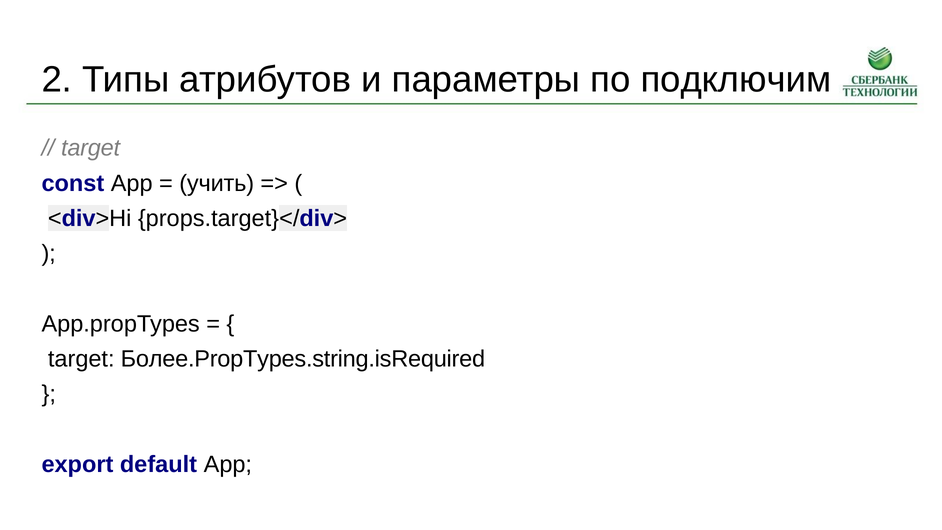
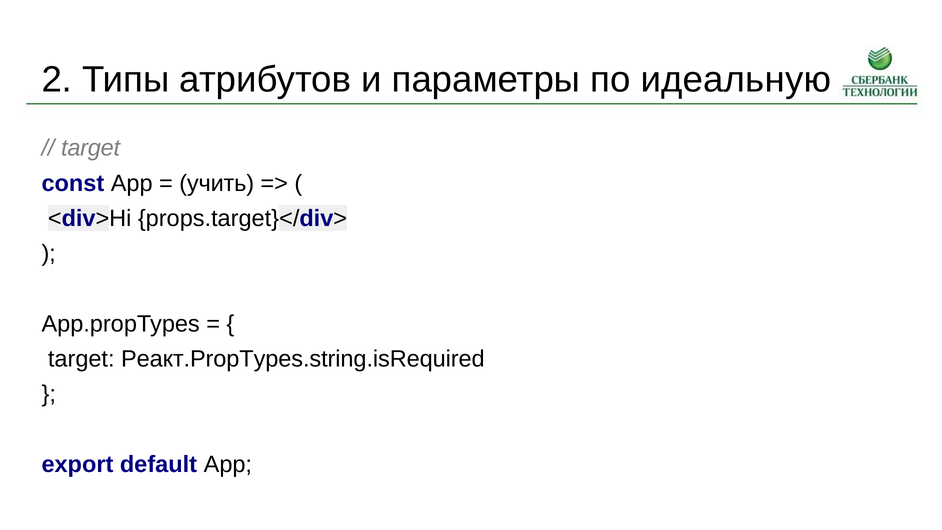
подключим: подключим -> идеальную (736, 80)
Более.PropTypes.string.isRequired: Более.PropTypes.string.isRequired -> Реакт.PropTypes.string.isRequired (303, 359)
